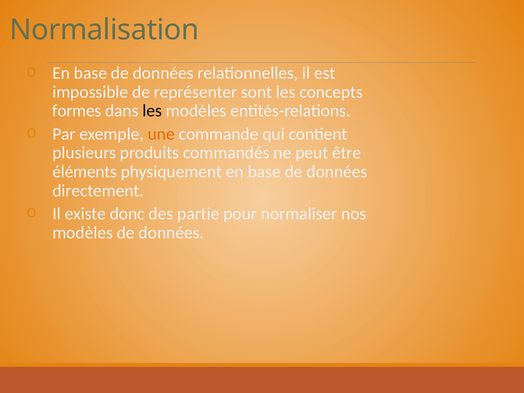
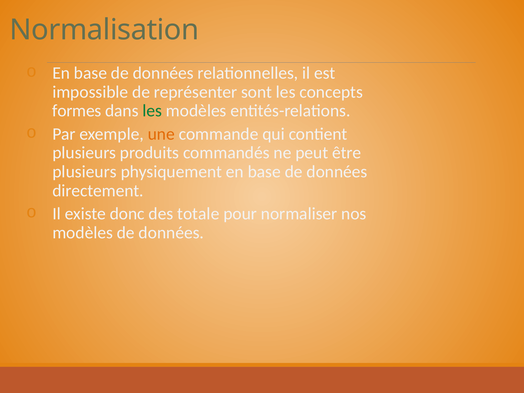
les colour: black -> green (152, 111)
éléments: éléments -> plusieurs (85, 172)
partie: partie -> totale (198, 214)
